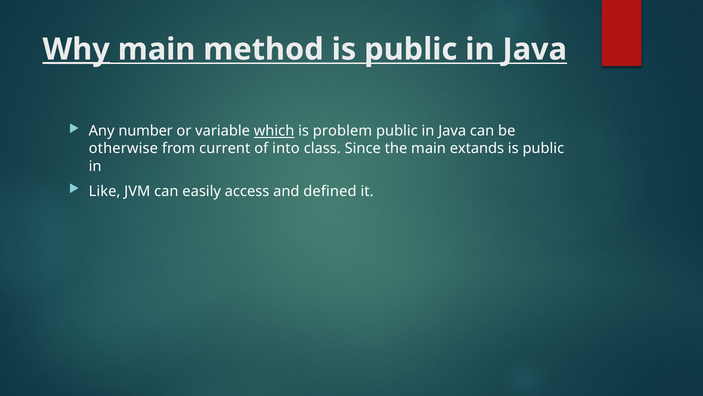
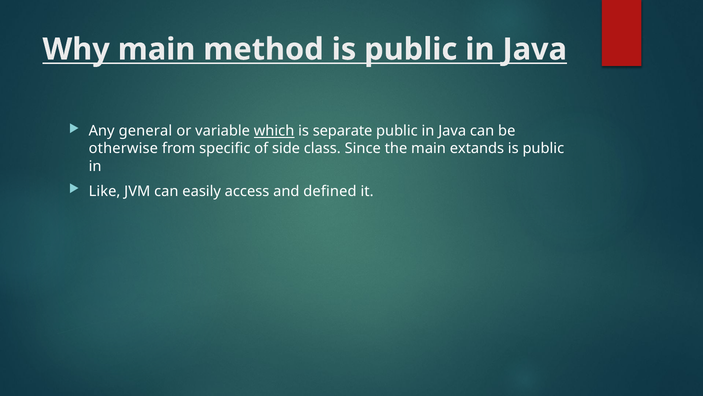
Why underline: present -> none (76, 49)
number: number -> general (145, 131)
problem: problem -> separate (343, 131)
current: current -> specific (225, 148)
into: into -> side (286, 148)
